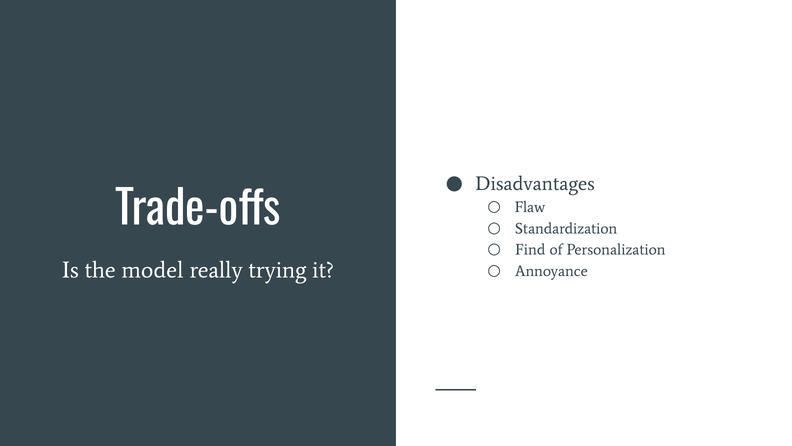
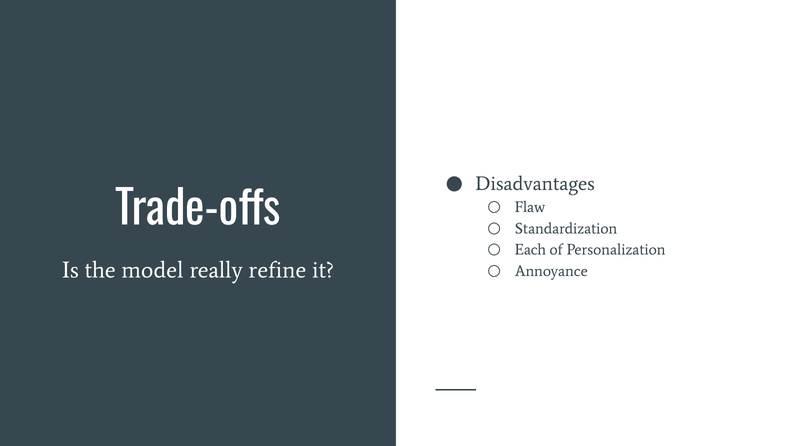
Find: Find -> Each (530, 249)
trying: trying -> refine (277, 270)
